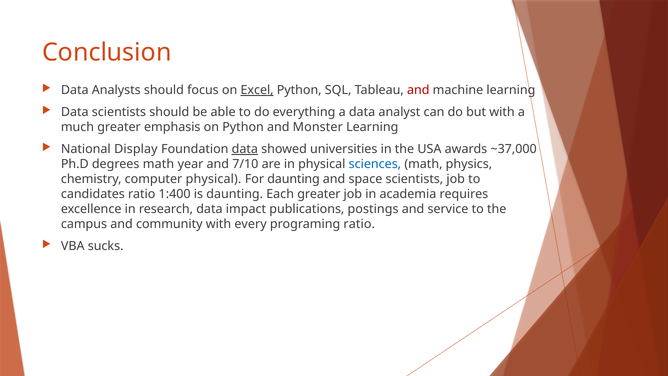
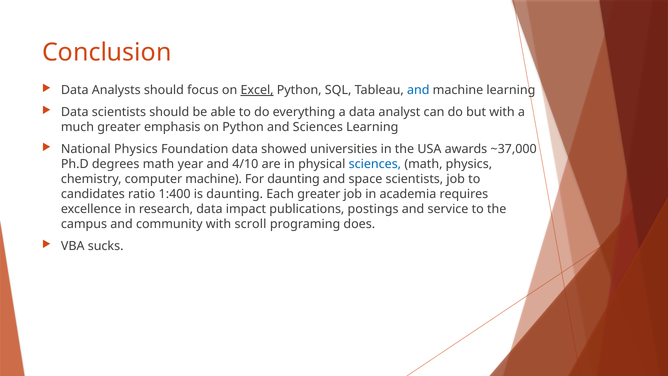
and colour: red -> blue (418, 90)
and Monster: Monster -> Sciences (318, 127)
National Display: Display -> Physics (136, 149)
data underline: present -> none (245, 149)
7/10: 7/10 -> 4/10 (245, 164)
computer physical: physical -> machine (214, 179)
every: every -> scroll (250, 224)
programing ratio: ratio -> does (359, 224)
